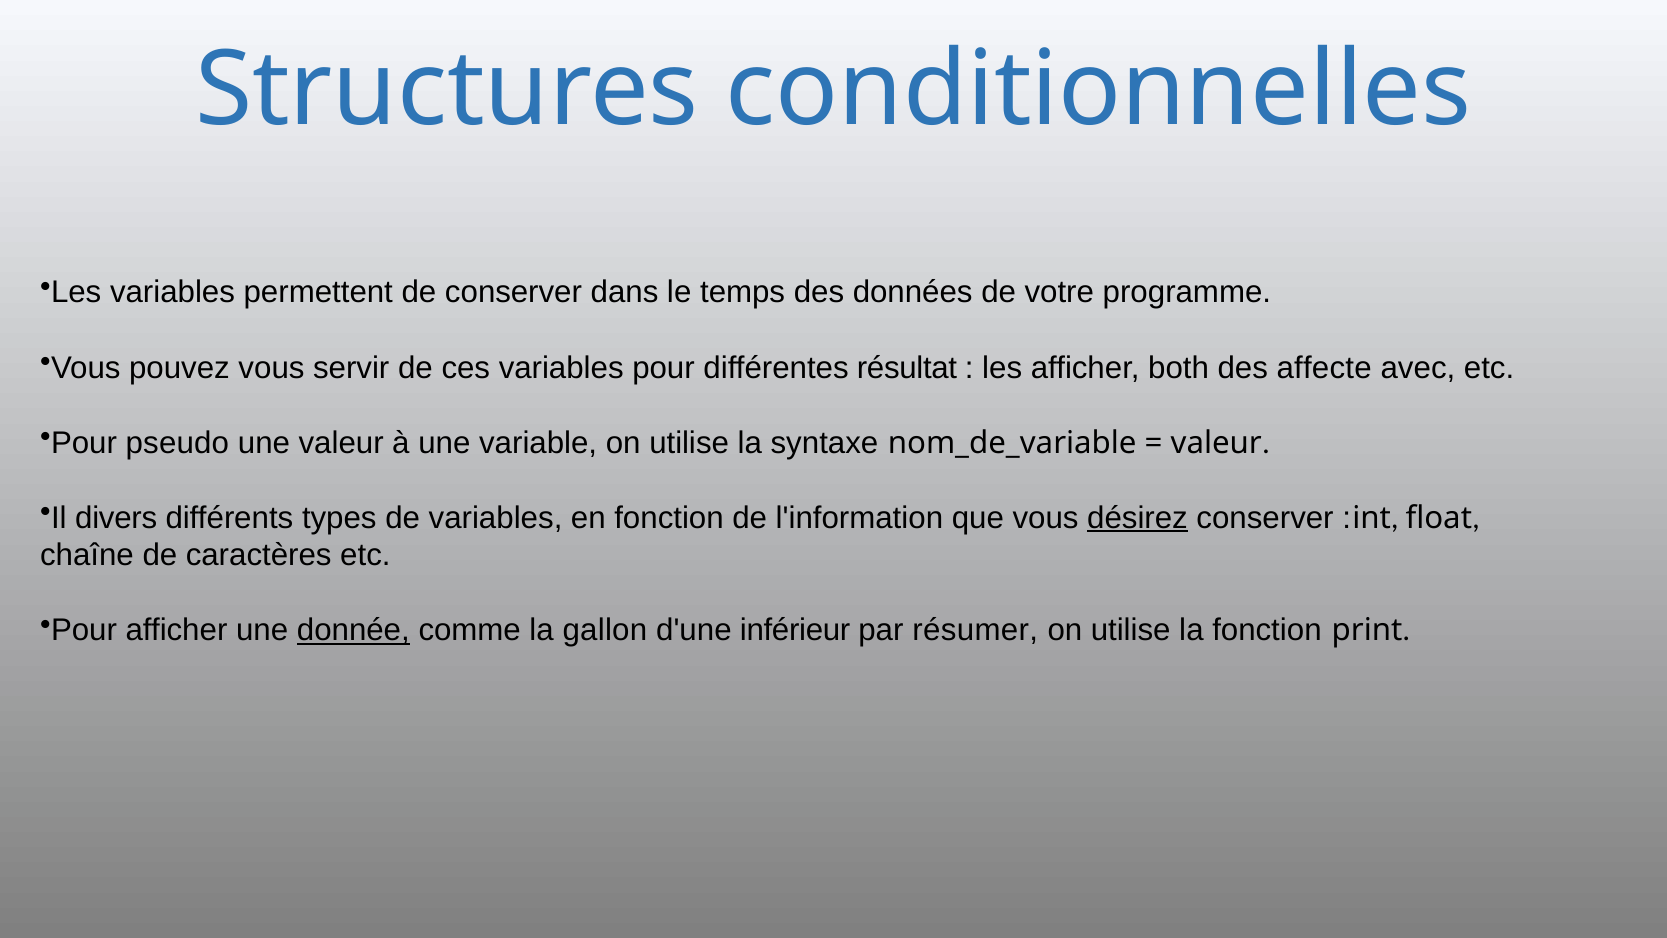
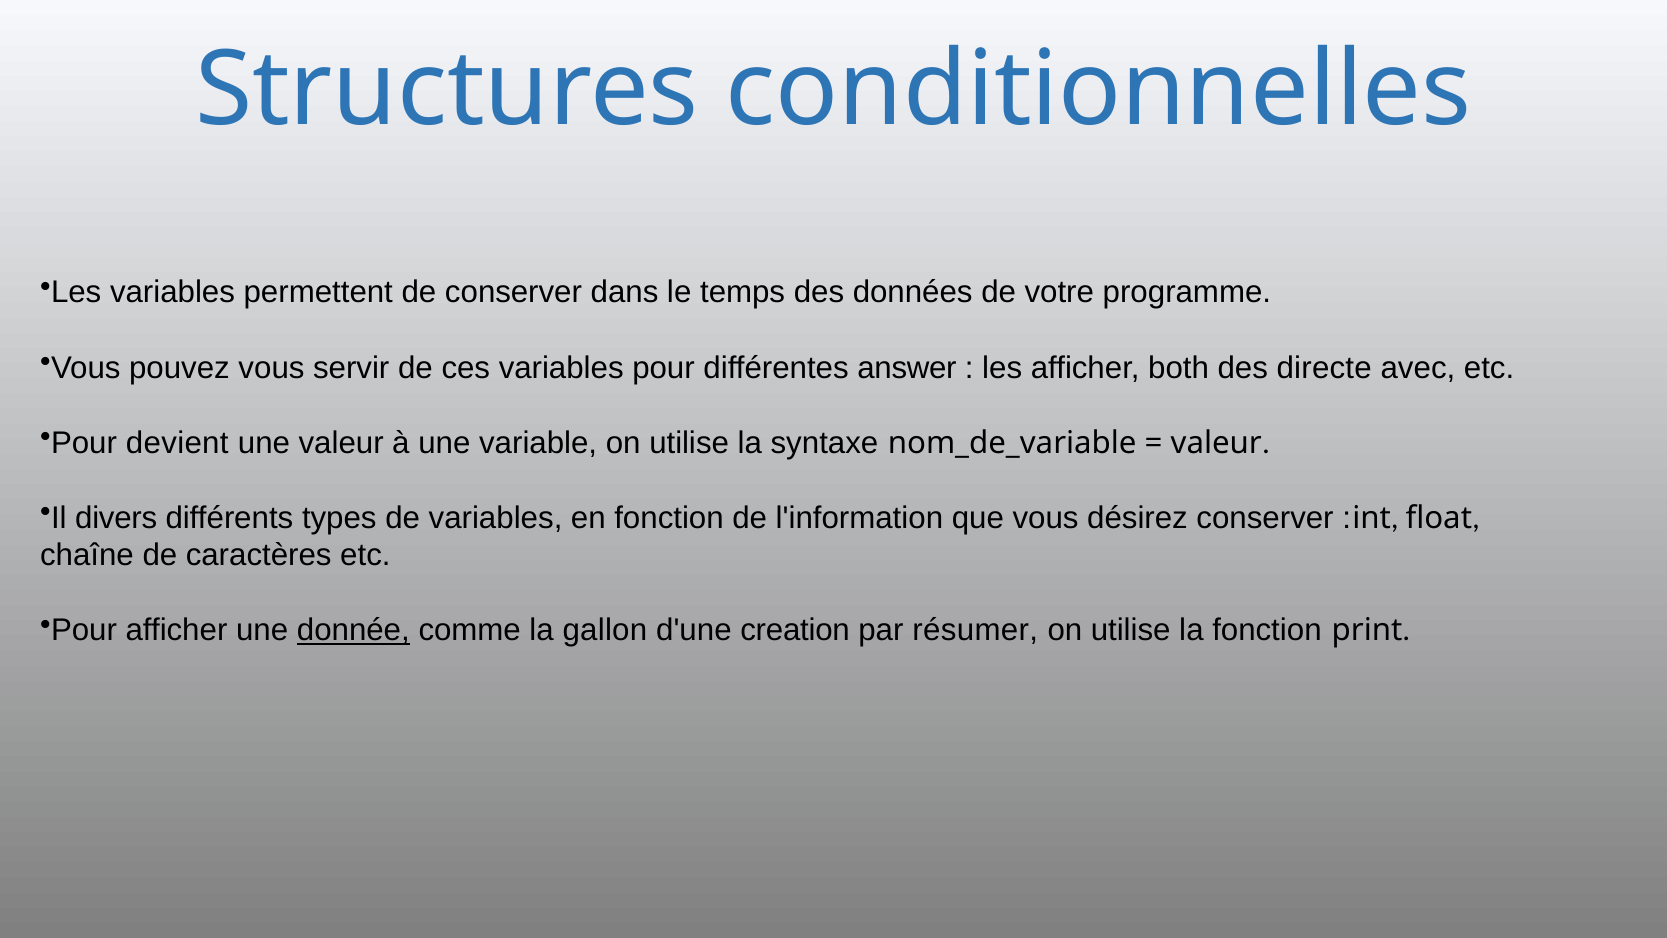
résultat: résultat -> answer (907, 368)
affecte: affecte -> directe (1324, 368)
pseudo: pseudo -> devient (177, 443)
désirez underline: present -> none (1138, 518)
inférieur: inférieur -> creation (795, 630)
